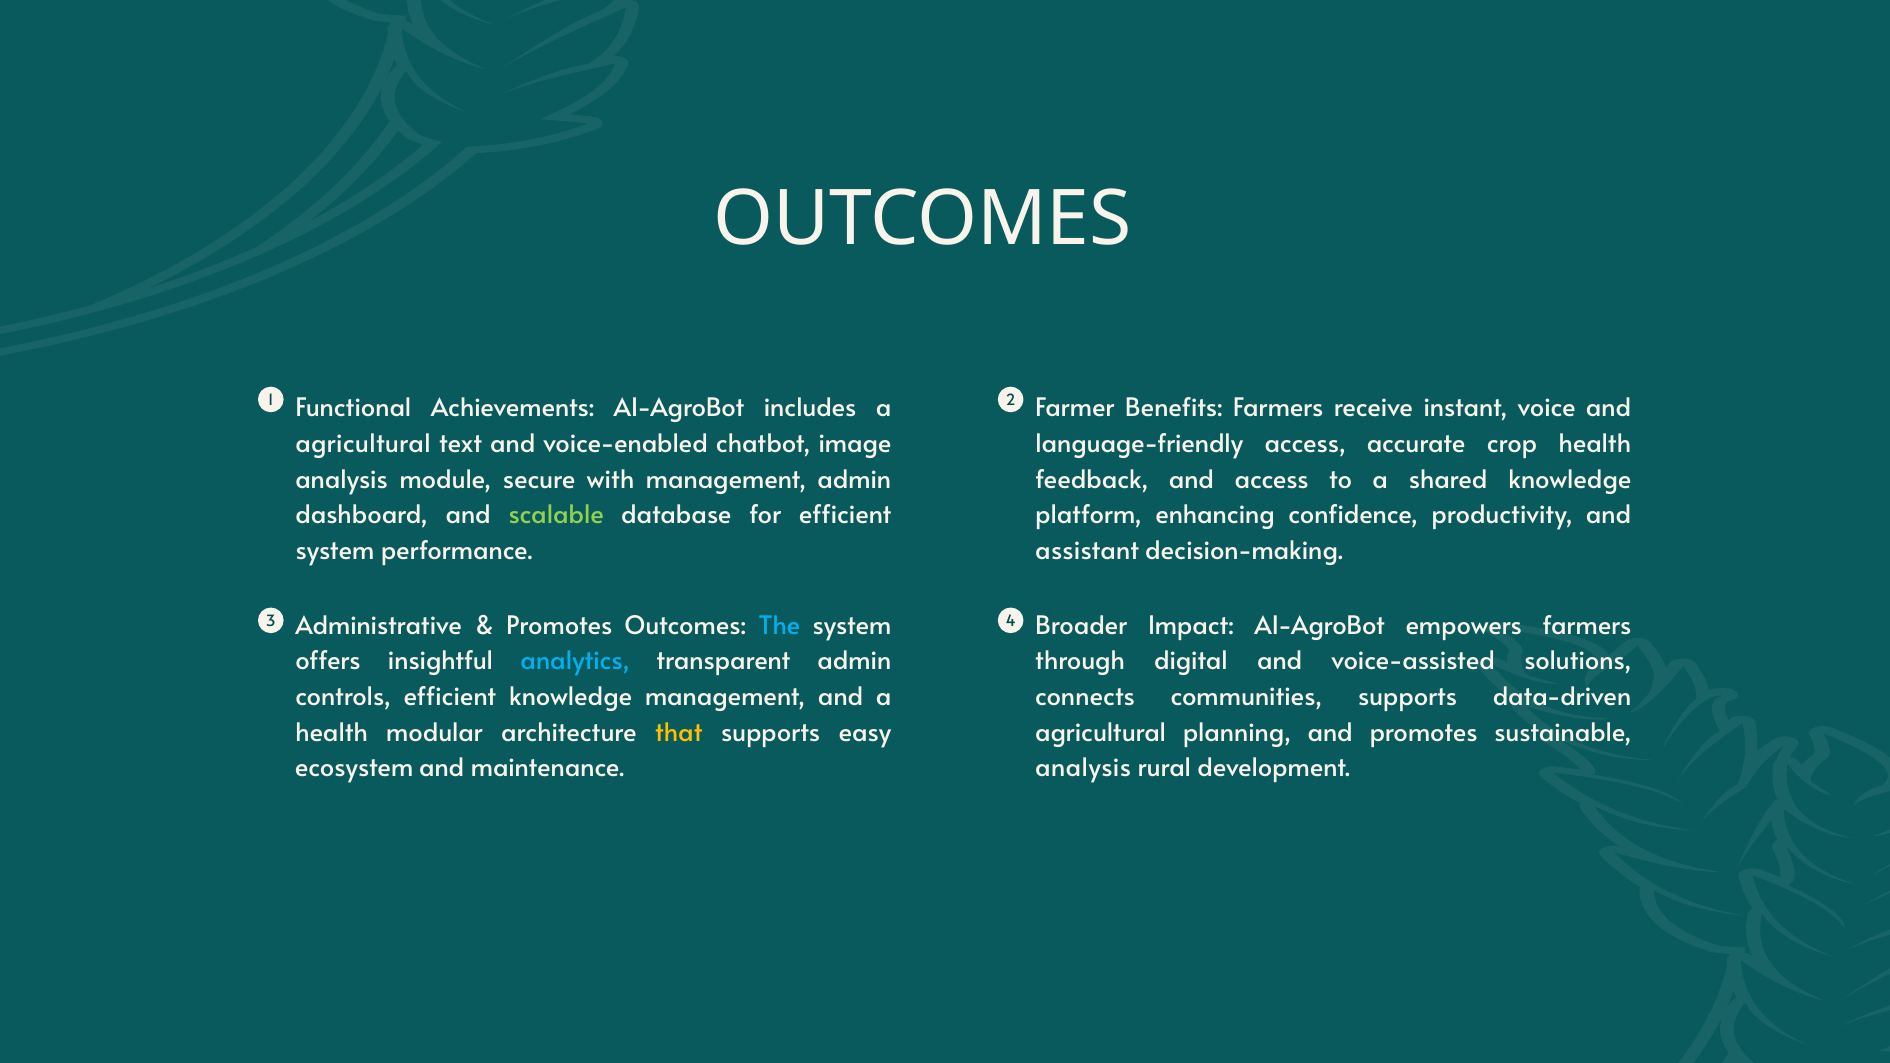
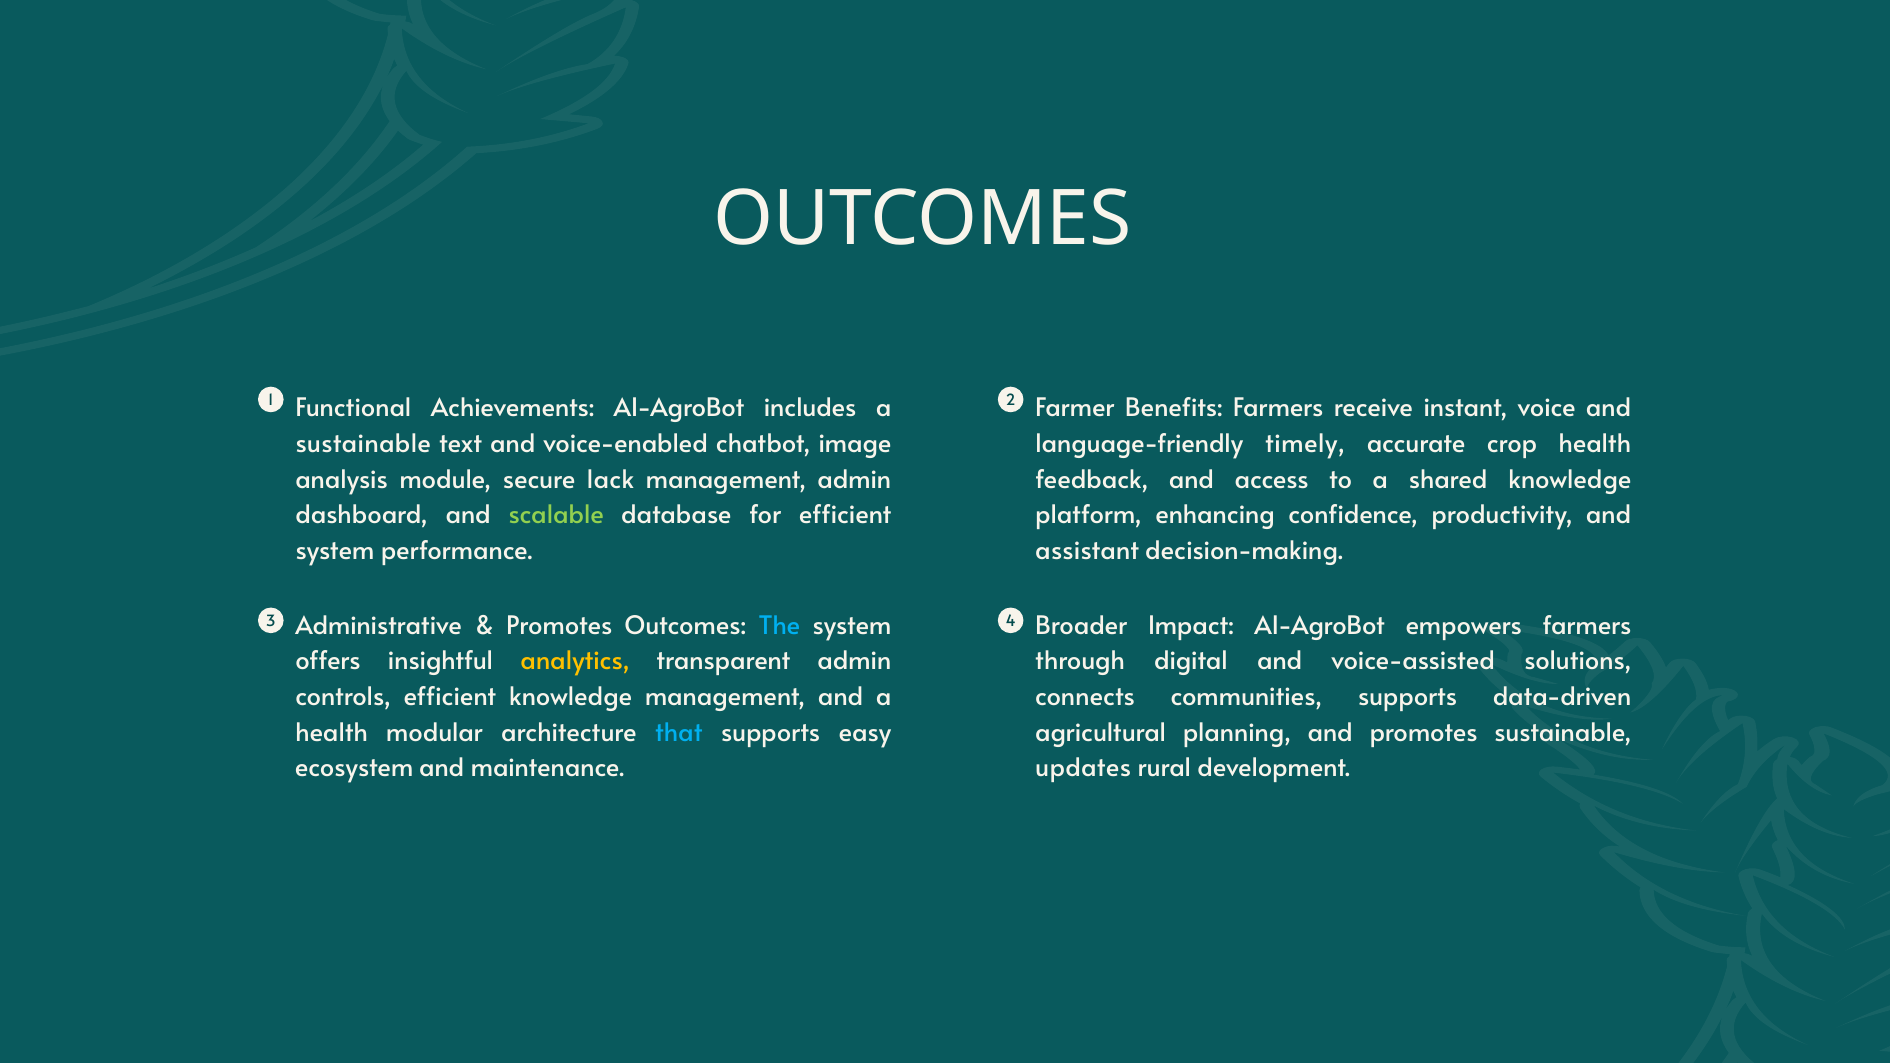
agricultural: agricultural -> sustainable (363, 444)
language-friendly access: access -> timely (1305, 444)
with: with -> lack (610, 480)
analytics colour: light blue -> yellow (575, 661)
that colour: yellow -> light blue (679, 733)
analysis: analysis -> updates (1083, 768)
